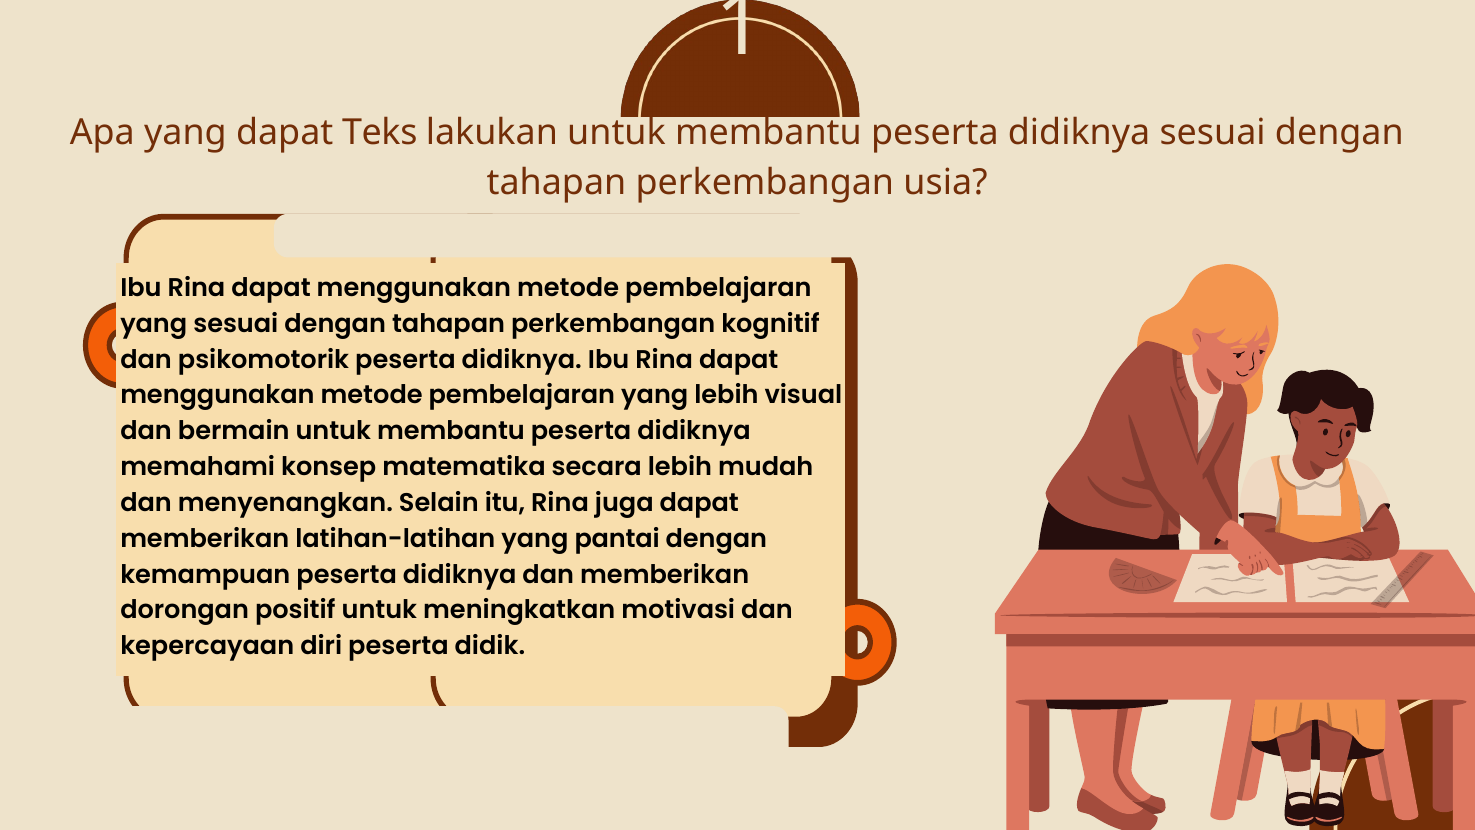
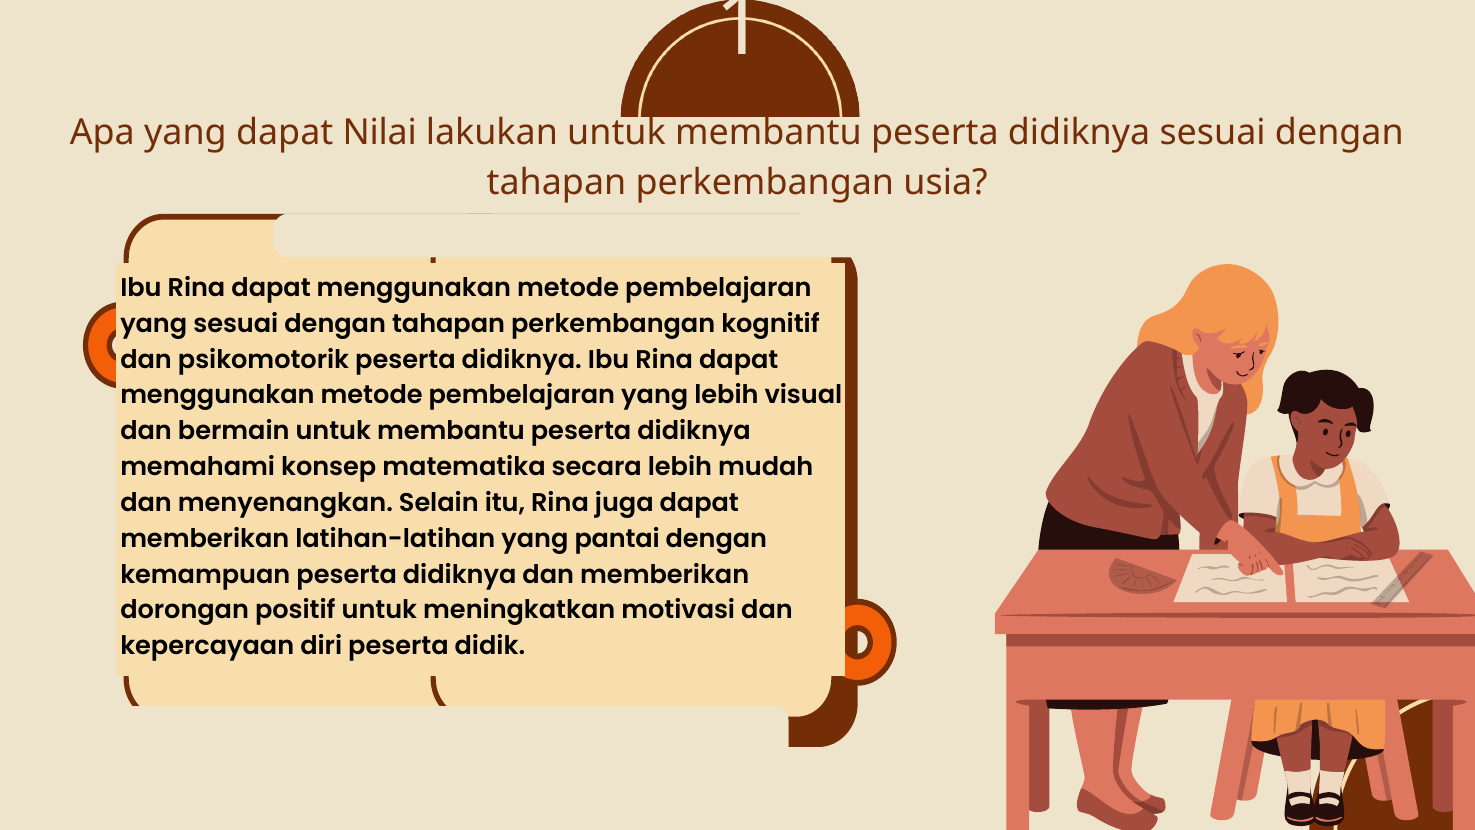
Teks: Teks -> Nilai (380, 132)
